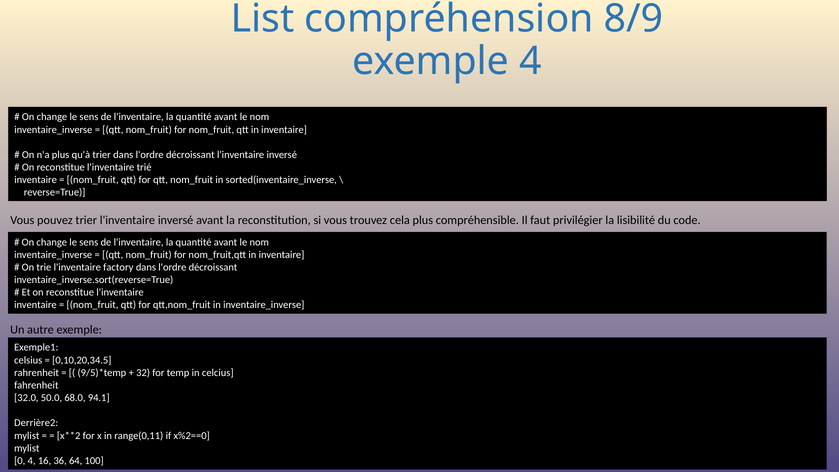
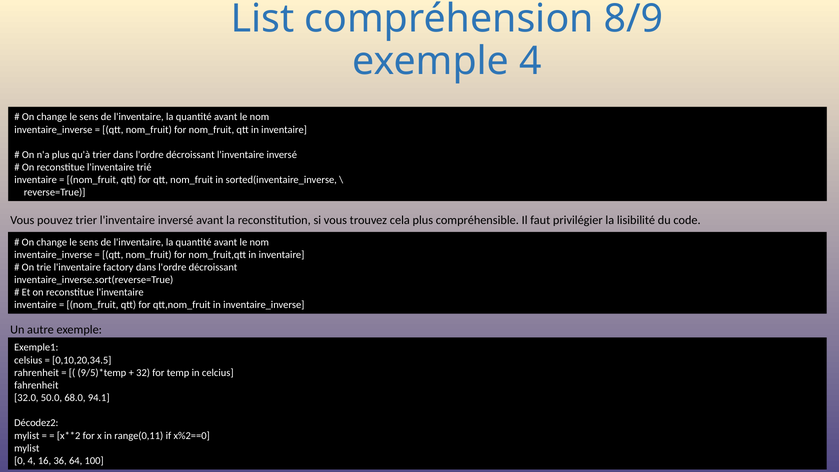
Derrière2: Derrière2 -> Décodez2 (36, 423)
